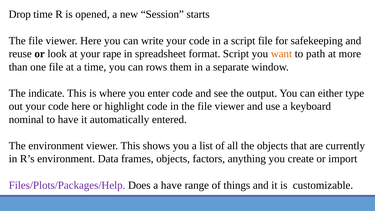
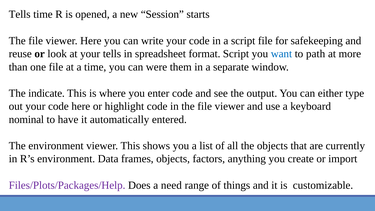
Drop: Drop -> Tells (20, 14)
your rape: rape -> tells (112, 54)
want colour: orange -> blue (281, 54)
rows: rows -> were (157, 67)
a have: have -> need (171, 185)
